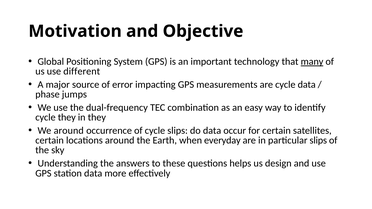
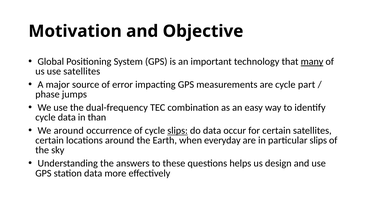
use different: different -> satellites (82, 71)
cycle data: data -> part (307, 85)
cycle they: they -> data (67, 118)
in they: they -> than (97, 118)
slips underline: none -> present (178, 131)
